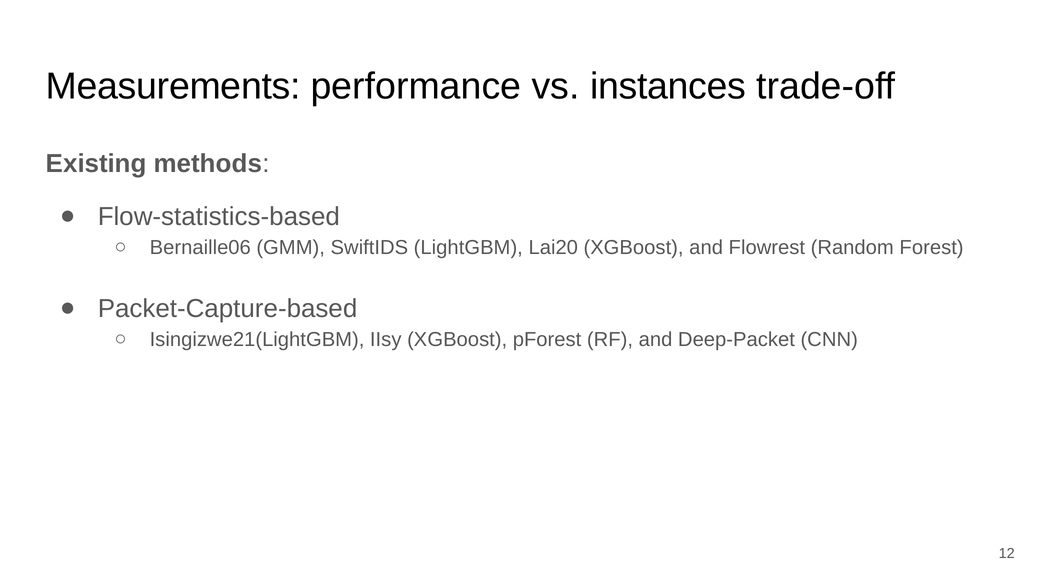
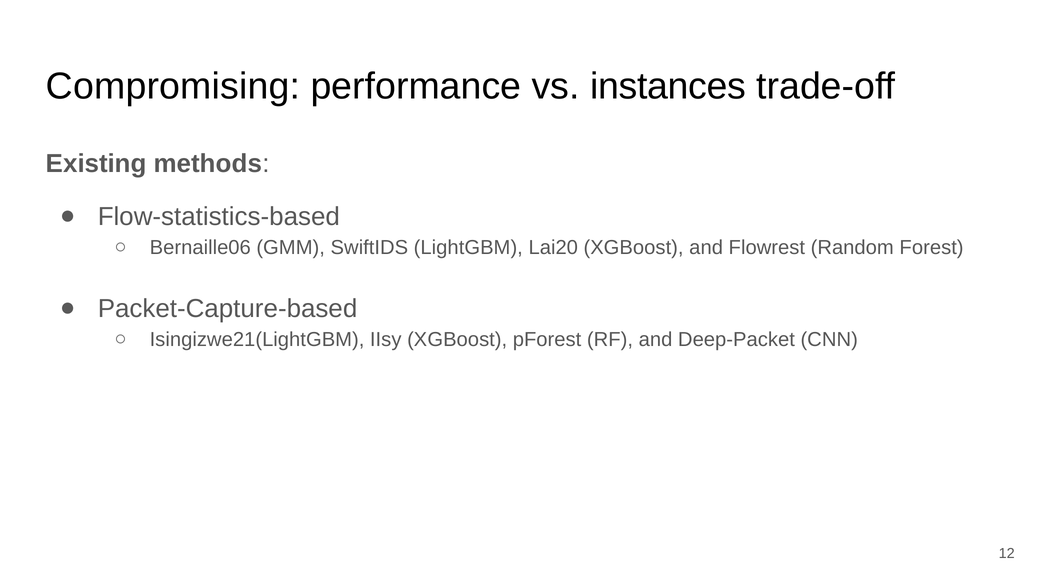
Measurements: Measurements -> Compromising (173, 86)
